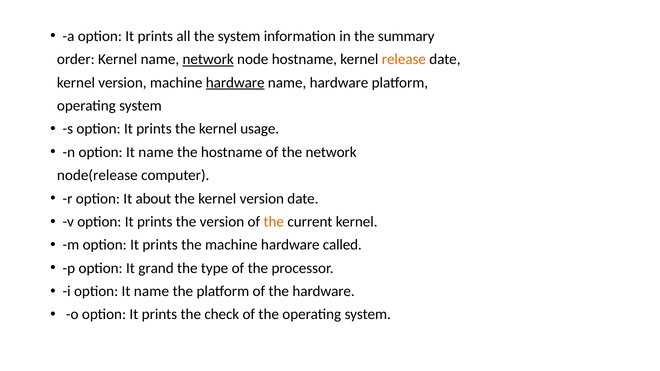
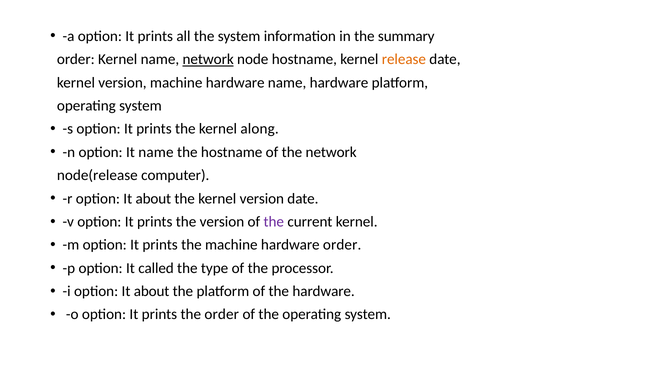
hardware underline: present -> none (235, 83)
usage: usage -> along (260, 129)
the colour: orange -> purple (274, 222)
hardware called: called -> order (342, 245)
grand: grand -> called (156, 268)
i option It name: name -> about (152, 291)
the check: check -> order (222, 315)
